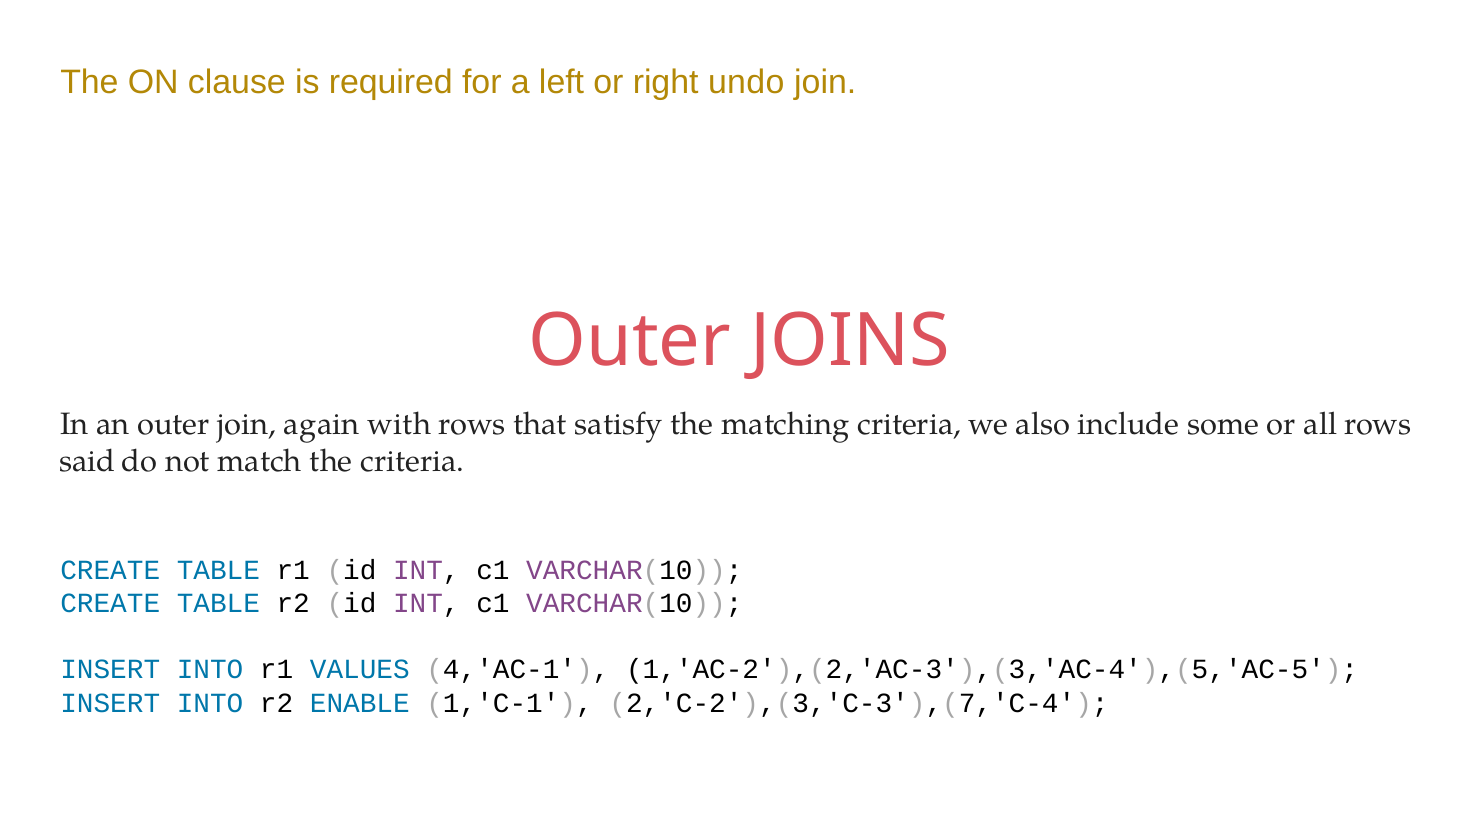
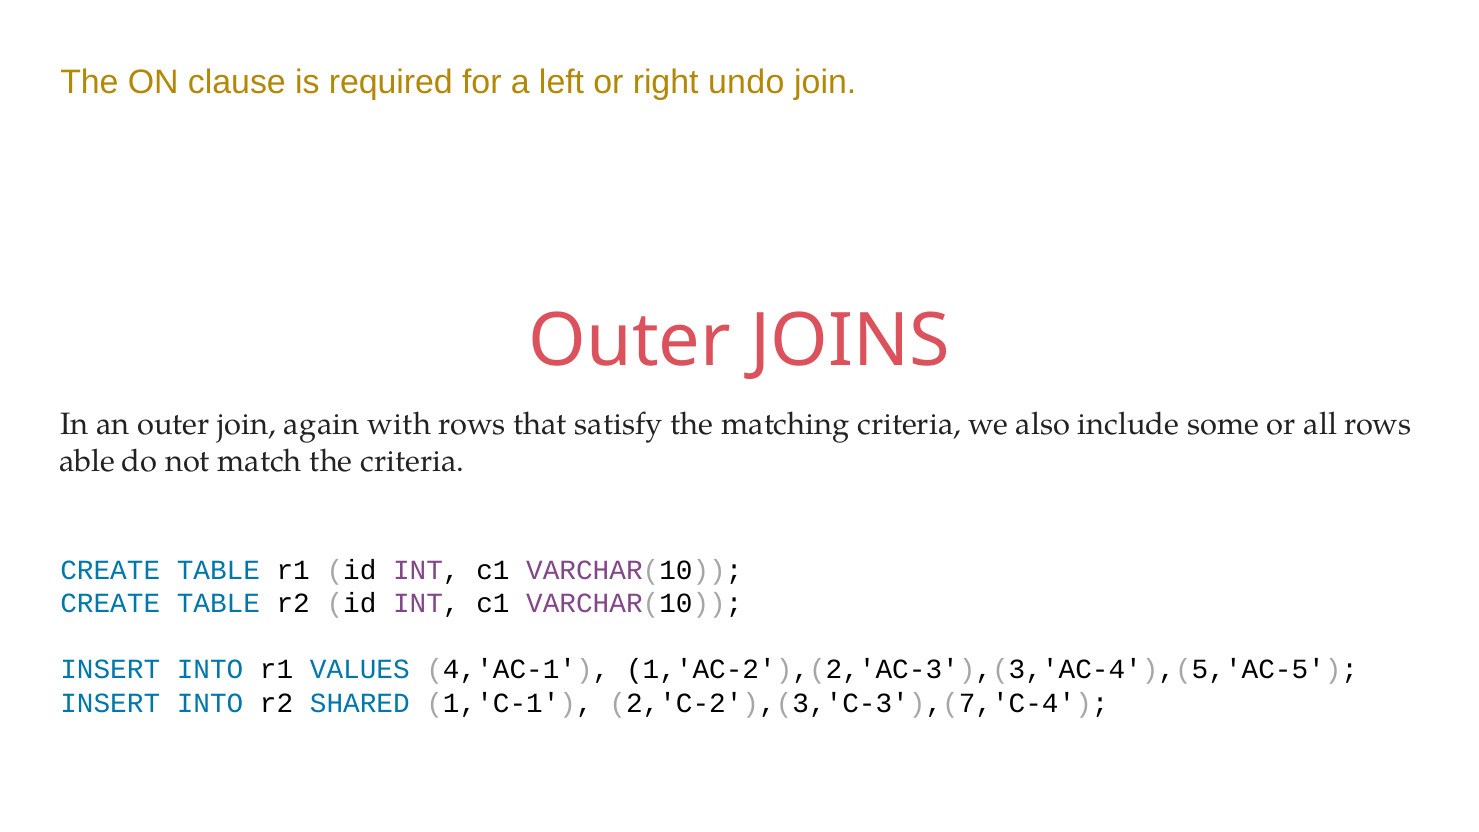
said: said -> able (87, 461)
ENABLE: ENABLE -> SHARED (360, 703)
